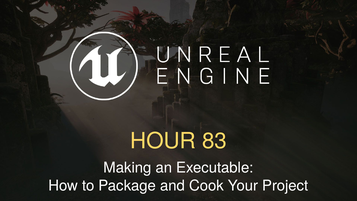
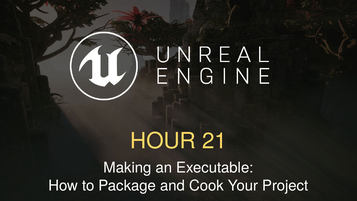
83: 83 -> 21 (214, 141)
